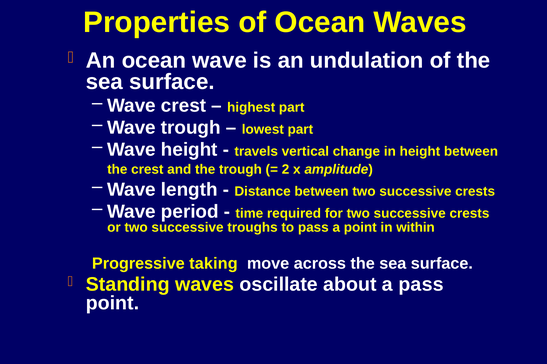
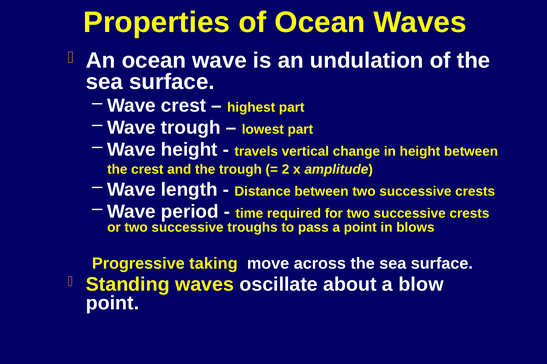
within: within -> blows (415, 228)
a pass: pass -> blow (421, 285)
